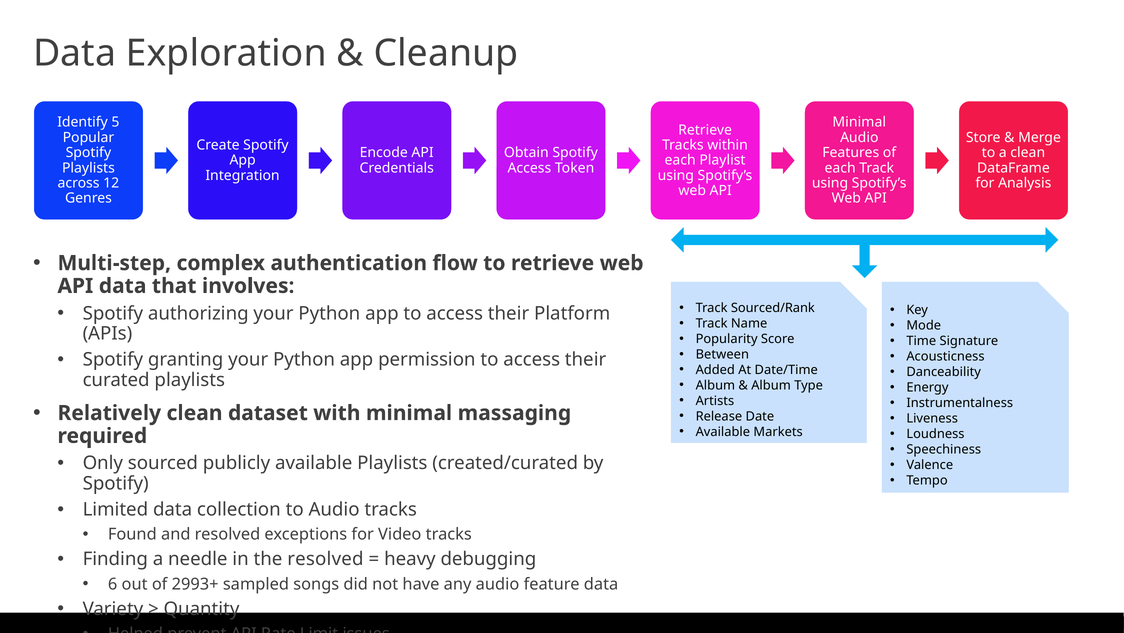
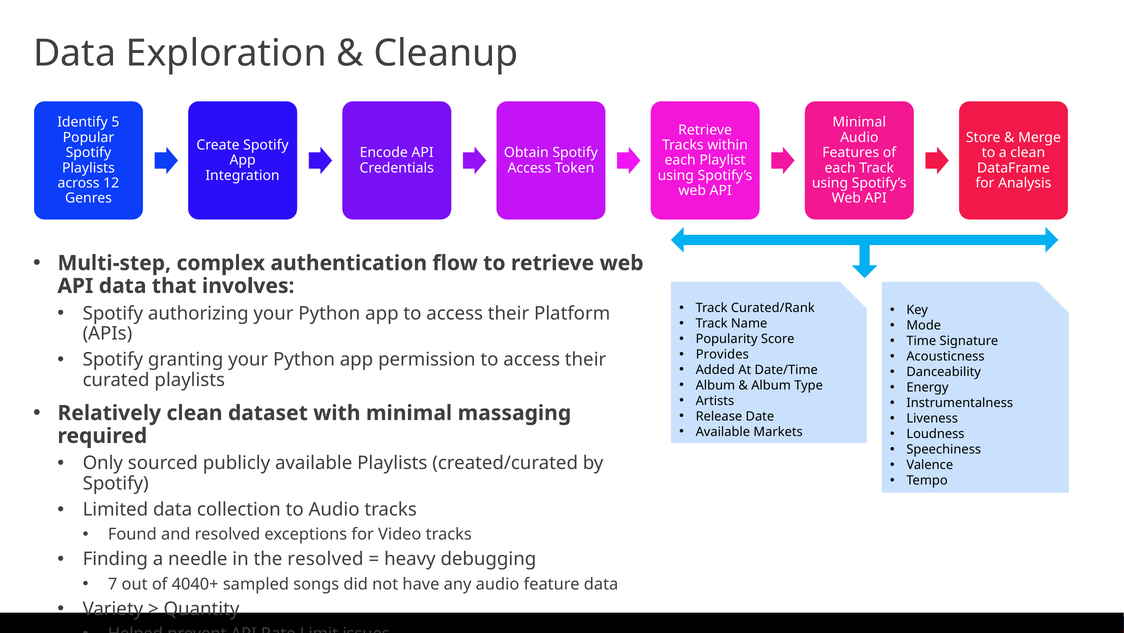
Sourced/Rank: Sourced/Rank -> Curated/Rank (773, 308)
Between: Between -> Provides (722, 354)
6: 6 -> 7 (113, 583)
2993+: 2993+ -> 4040+ (195, 583)
